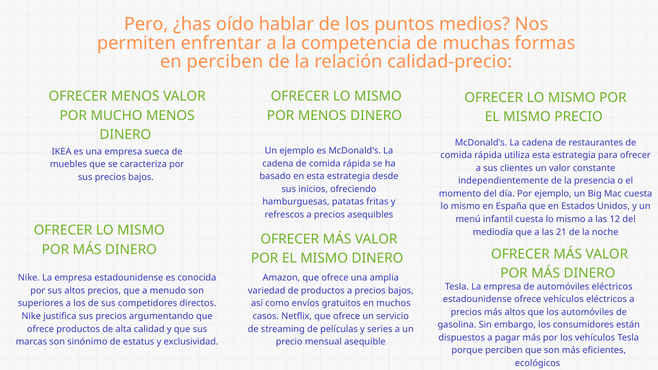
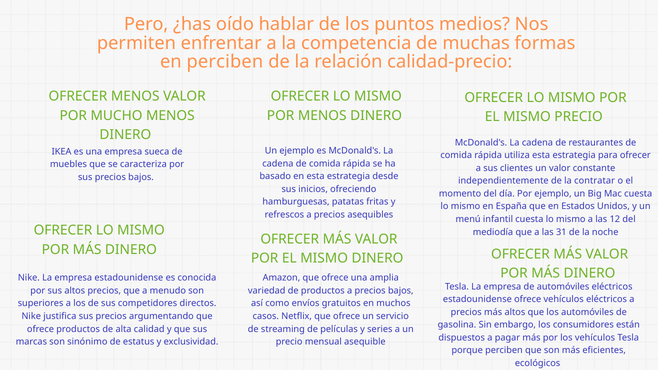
presencia: presencia -> contratar (595, 181)
21: 21 -> 31 (561, 232)
